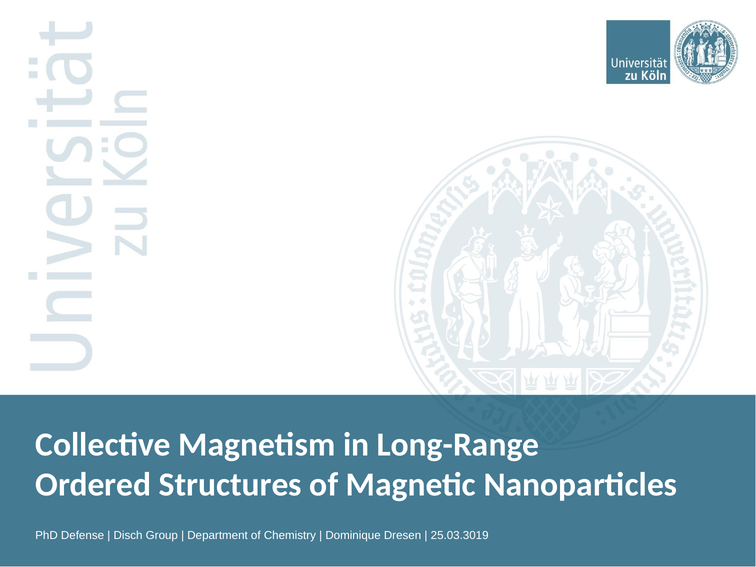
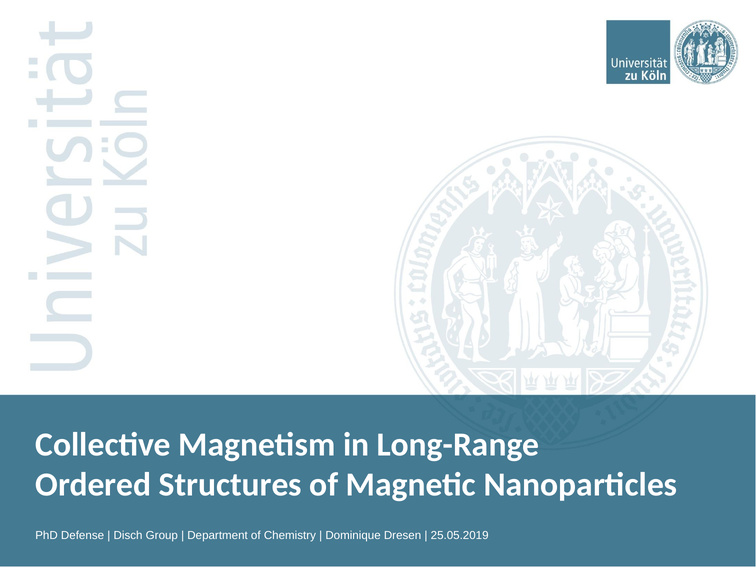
25.03.3019: 25.03.3019 -> 25.05.2019 (460, 535)
